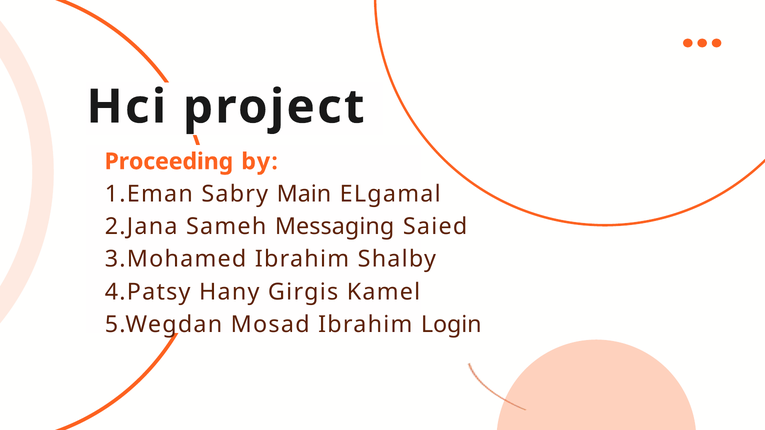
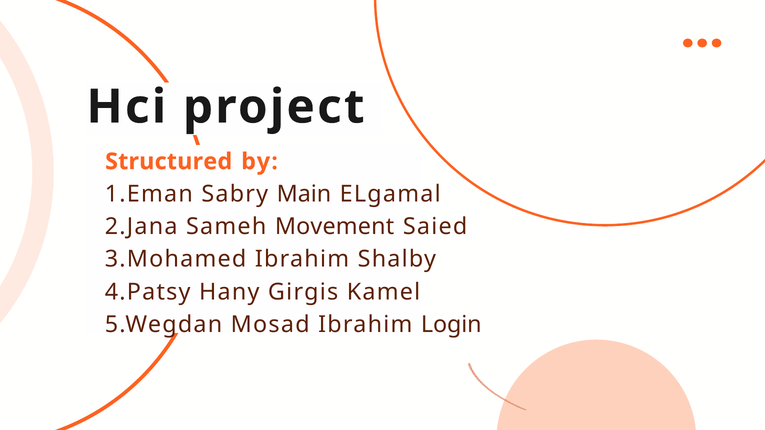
Proceeding: Proceeding -> Structured (169, 162)
Messaging: Messaging -> Movement (335, 227)
